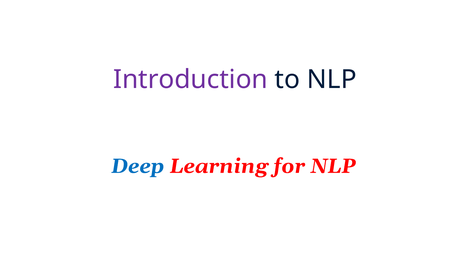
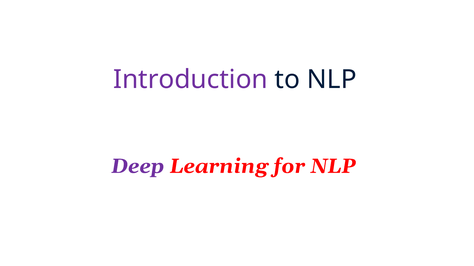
Deep colour: blue -> purple (138, 167)
